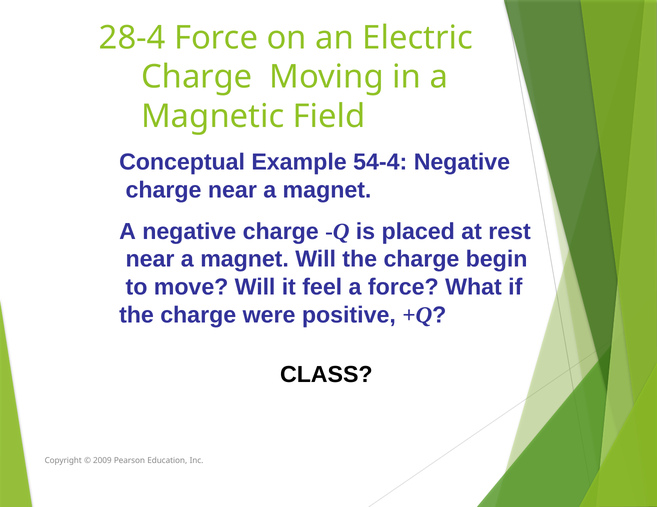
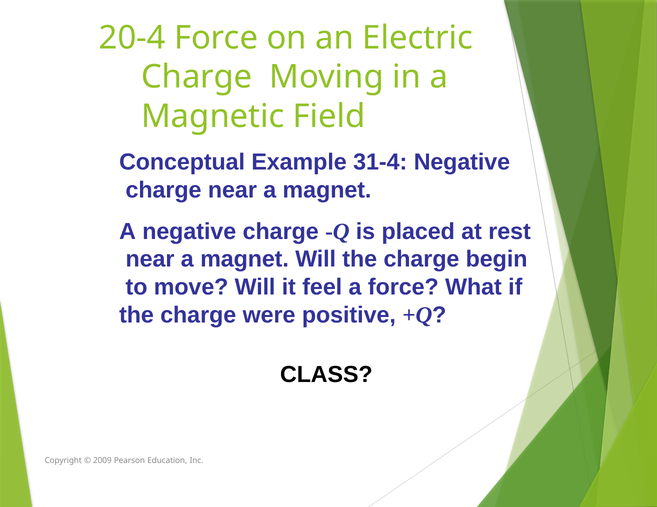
28-4: 28-4 -> 20-4 (132, 38)
54-4: 54-4 -> 31-4 (380, 162)
